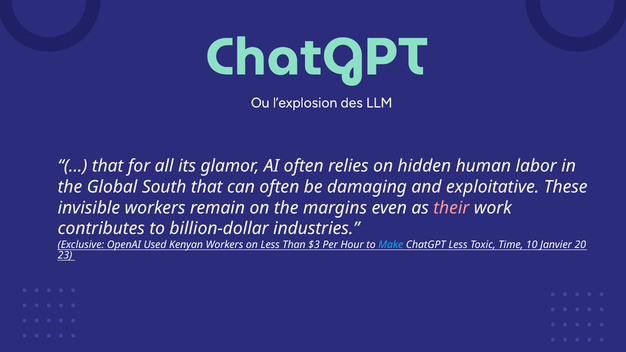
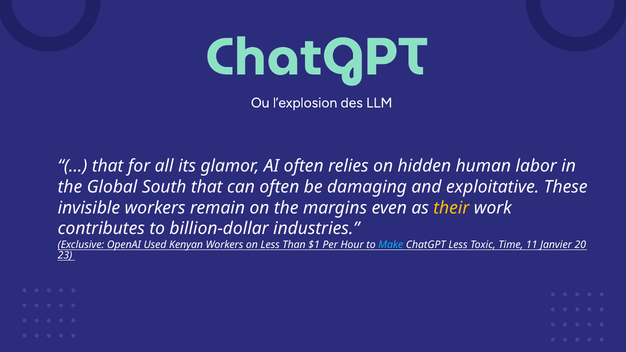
their colour: pink -> yellow (451, 208)
$3: $3 -> $1 (314, 245)
10: 10 -> 11 (532, 245)
